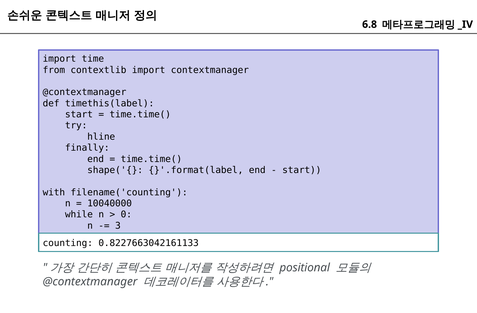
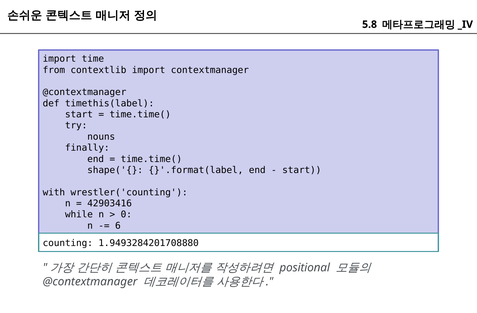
6.8: 6.8 -> 5.8 (370, 24)
hline: hline -> nouns (101, 137)
filename('counting: filename('counting -> wrestler('counting (129, 193)
10040000: 10040000 -> 42903416 (110, 204)
3: 3 -> 6 (118, 226)
0.8227663042161133: 0.8227663042161133 -> 1.9493284201708880 (149, 243)
